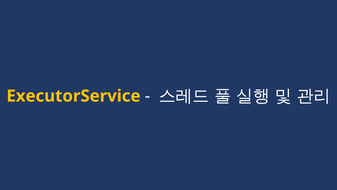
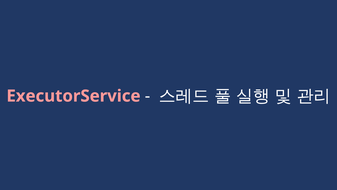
ExecutorService colour: yellow -> pink (73, 96)
